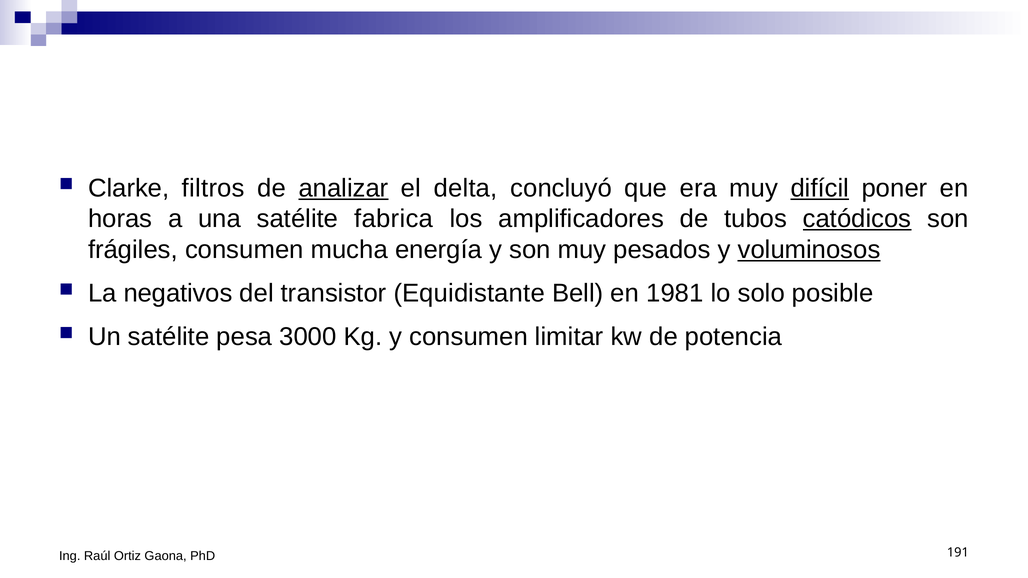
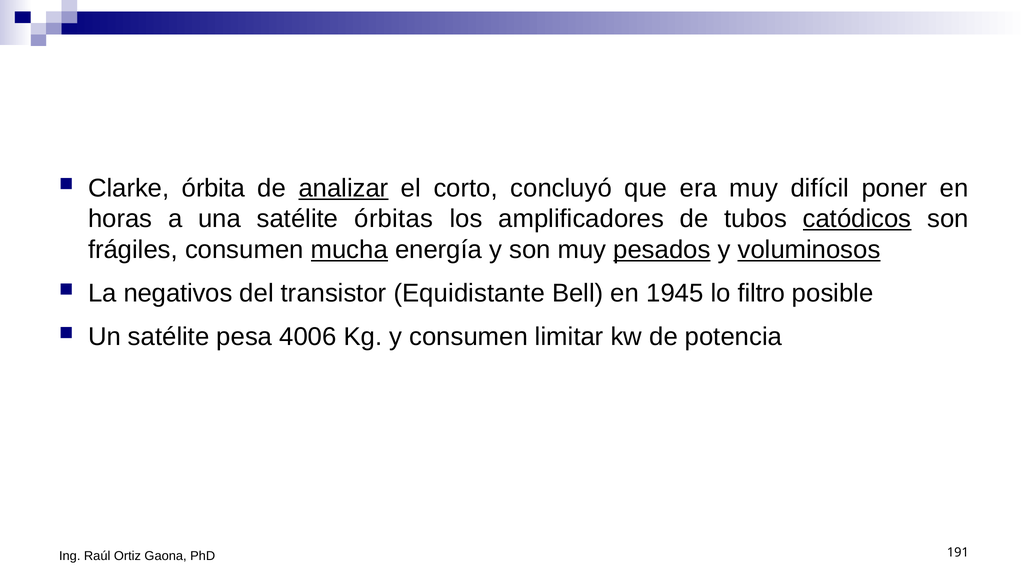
filtros: filtros -> órbita (214, 188)
delta: delta -> corto (466, 188)
difícil underline: present -> none (820, 188)
fabrica: fabrica -> órbitas (394, 219)
mucha underline: none -> present (349, 250)
pesados underline: none -> present (662, 250)
1981: 1981 -> 1945 (675, 293)
solo: solo -> filtro (761, 293)
3000: 3000 -> 4006 (308, 337)
